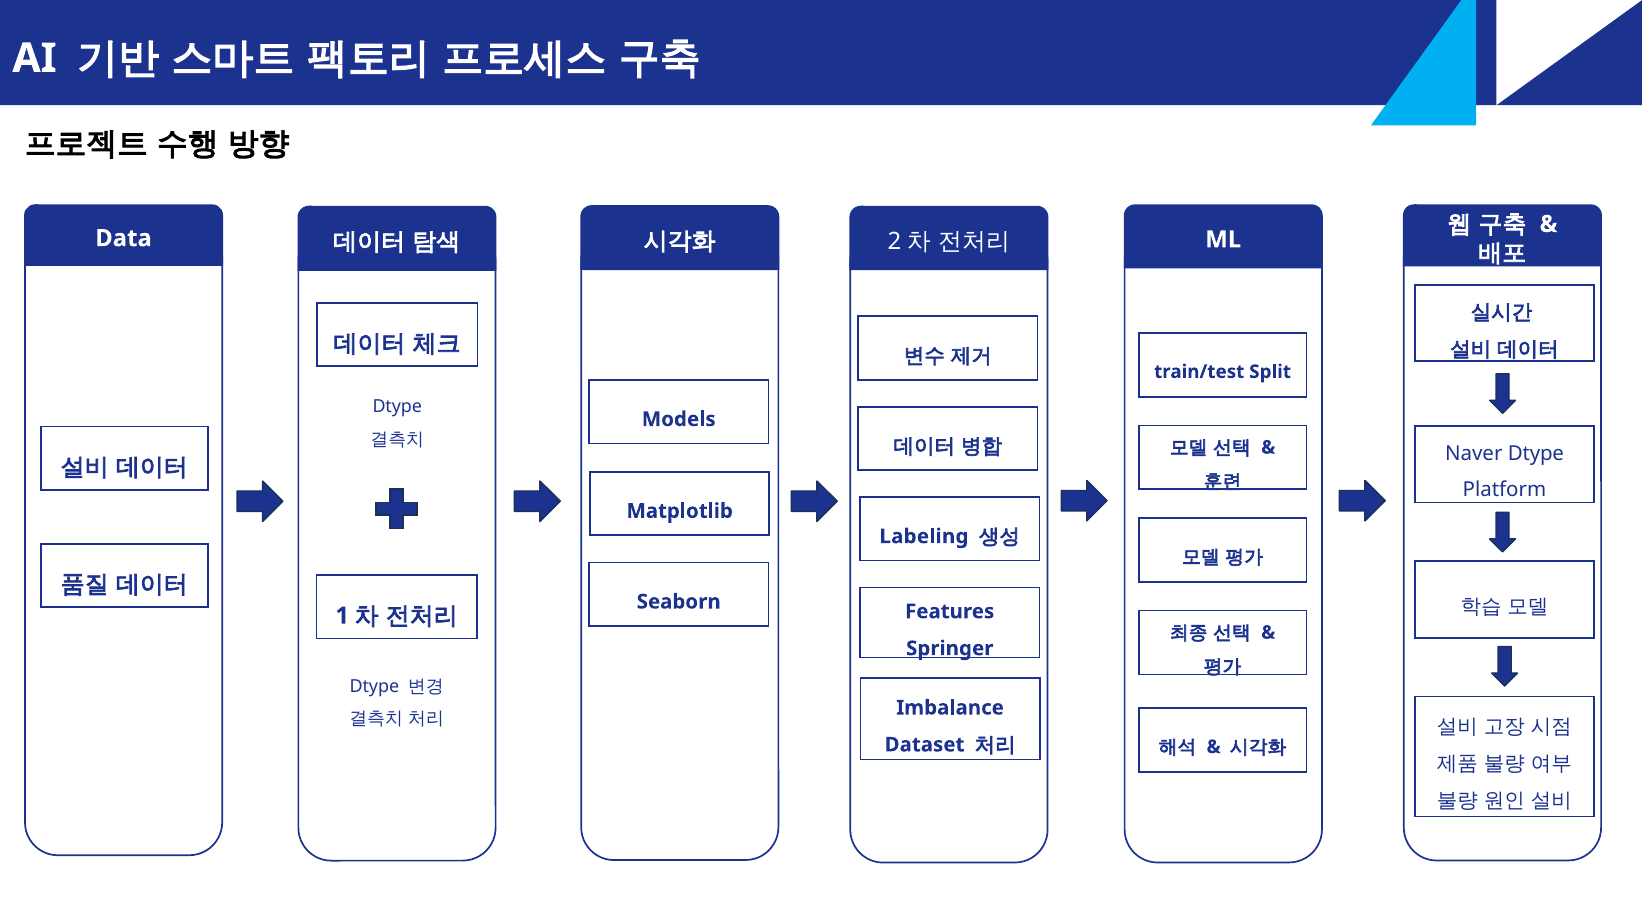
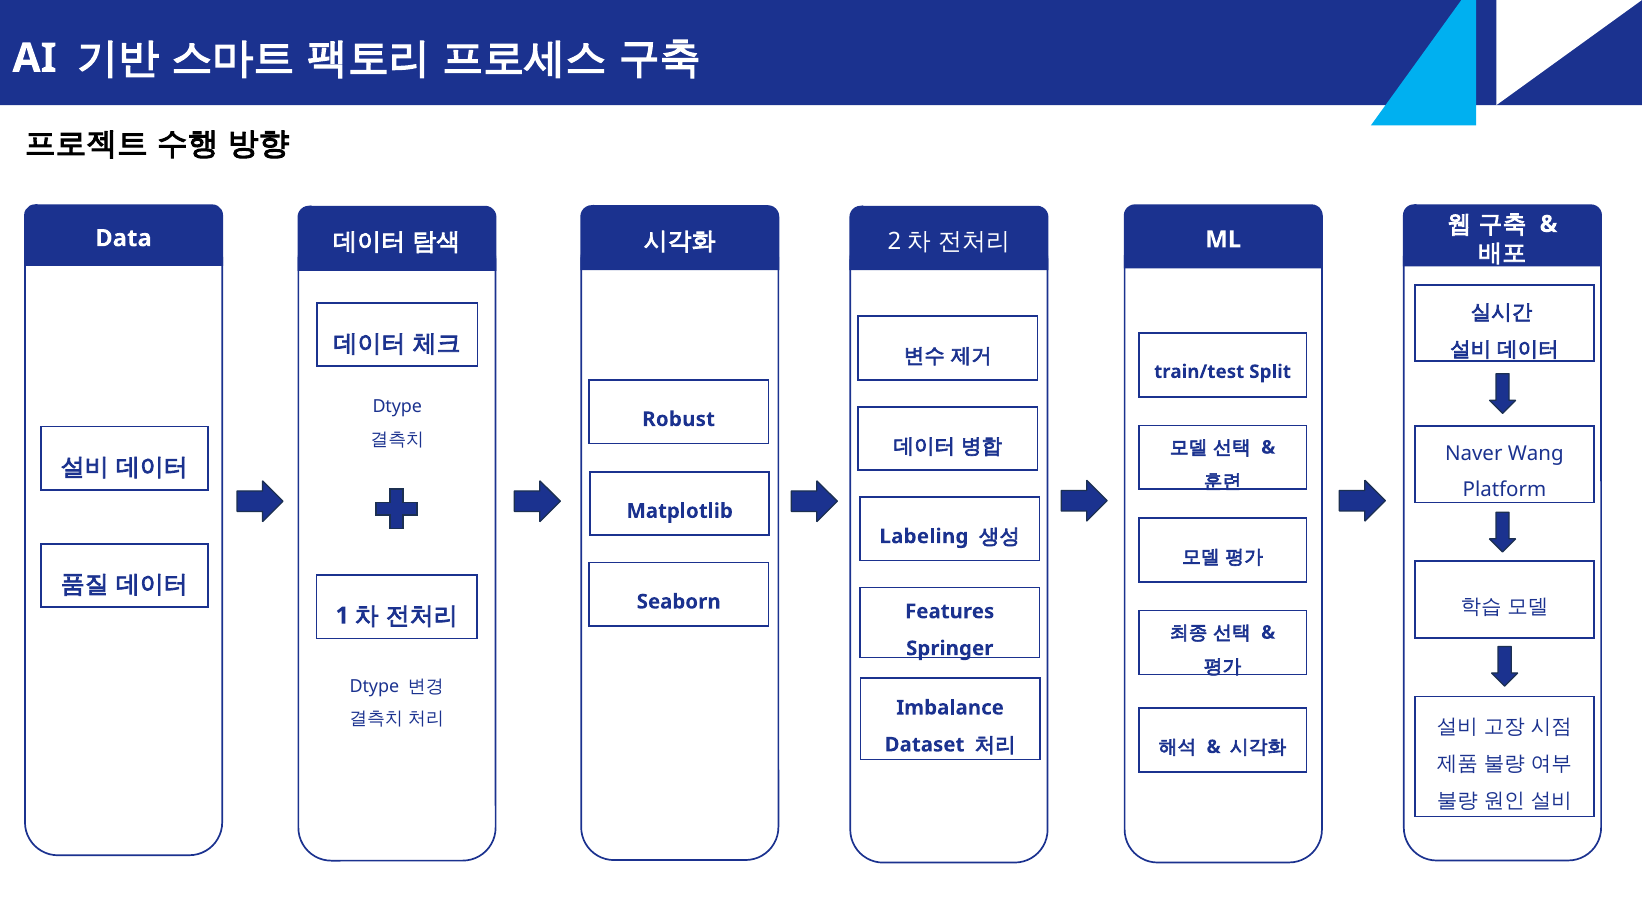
Models: Models -> Robust (679, 419)
Naver Dtype: Dtype -> Wang (1536, 453)
